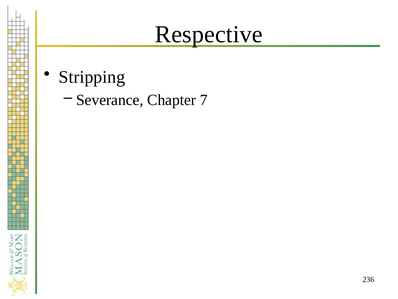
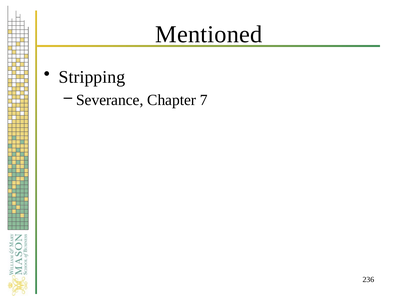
Respective: Respective -> Mentioned (209, 34)
